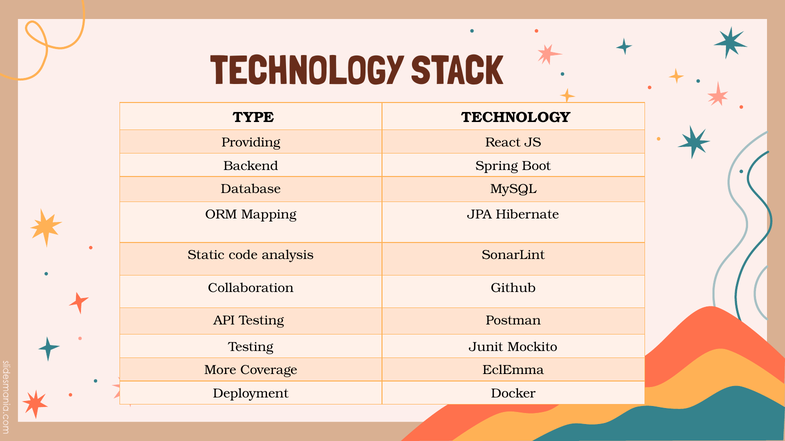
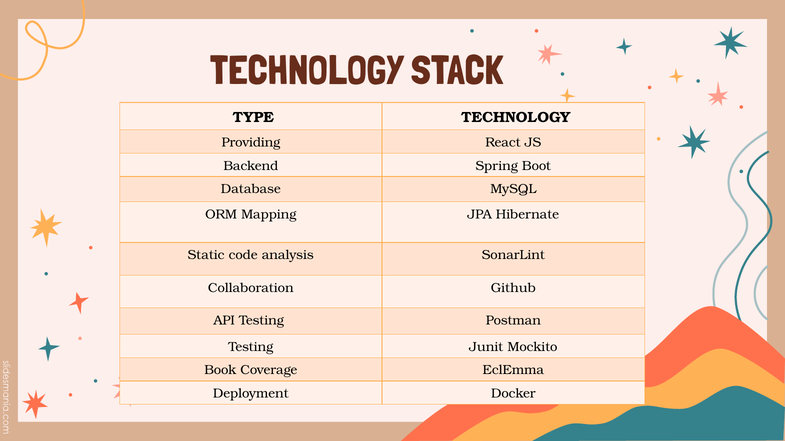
More: More -> Book (220, 371)
